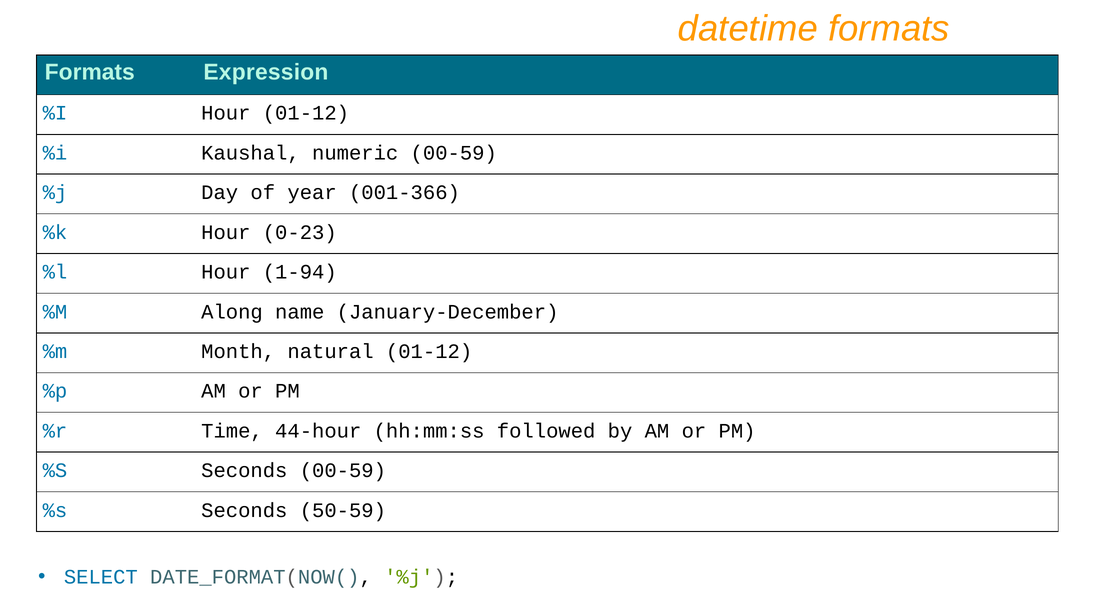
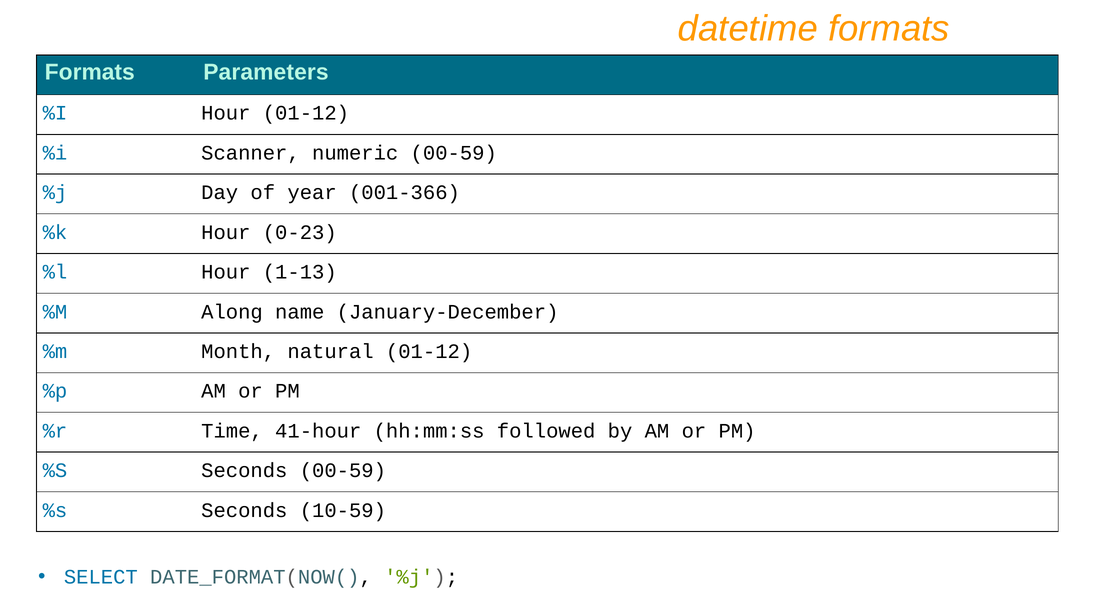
Expression: Expression -> Parameters (266, 72)
Kaushal: Kaushal -> Scanner (250, 153)
1-94: 1-94 -> 1-13 (300, 272)
44-hour: 44-hour -> 41-hour (318, 431)
50-59: 50-59 -> 10-59 (343, 510)
